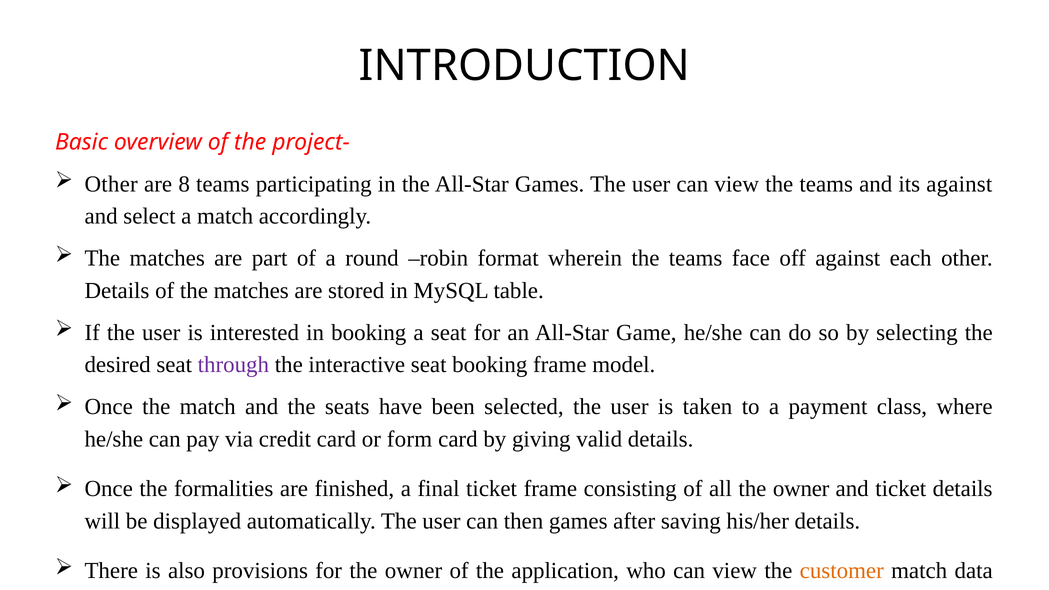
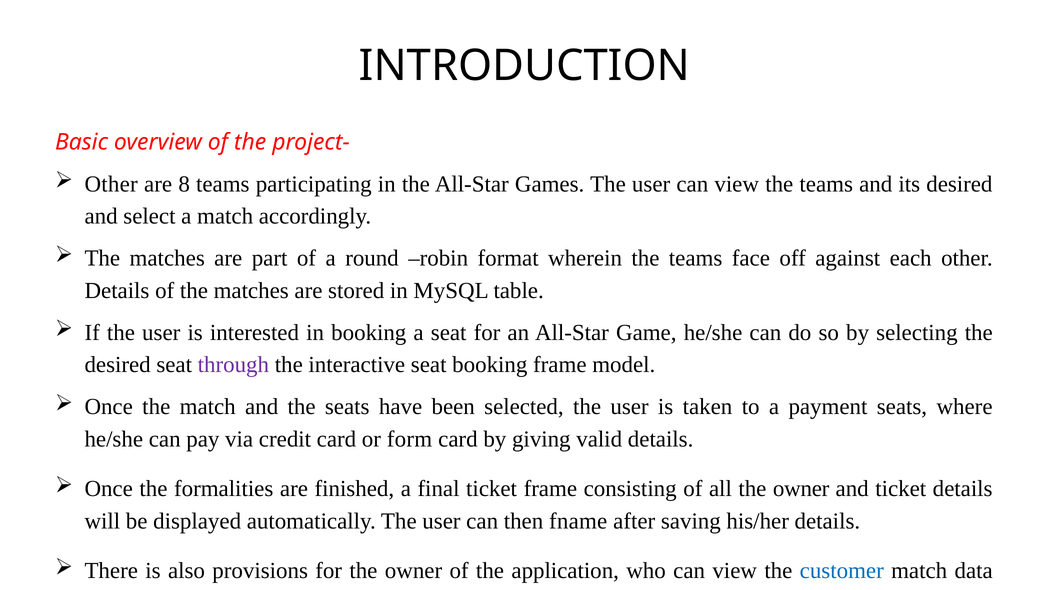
its against: against -> desired (959, 184)
payment class: class -> seats (902, 407)
then games: games -> fname (578, 521)
customer colour: orange -> blue (842, 571)
